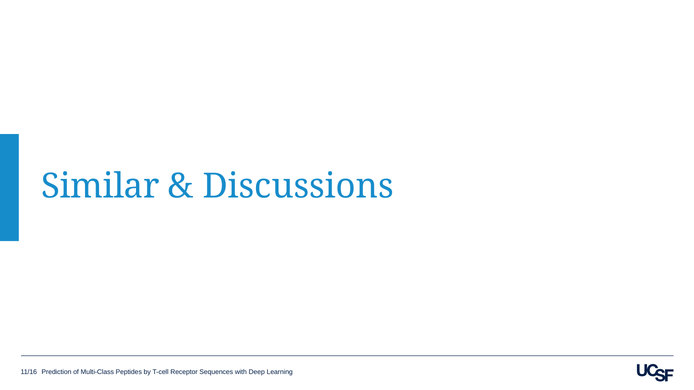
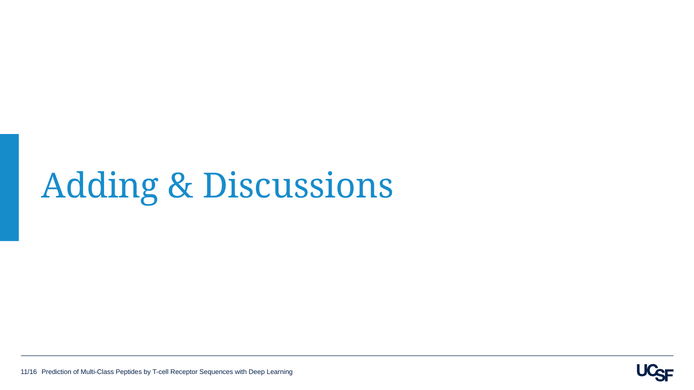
Similar: Similar -> Adding (100, 187)
